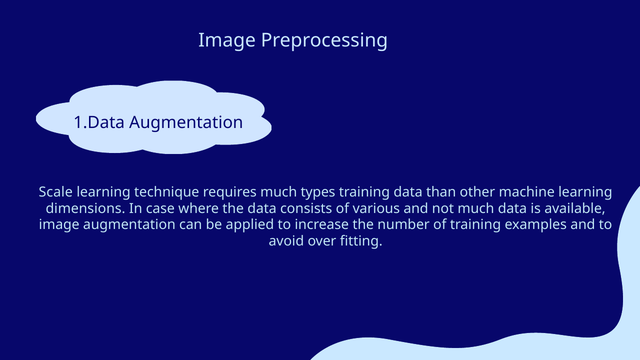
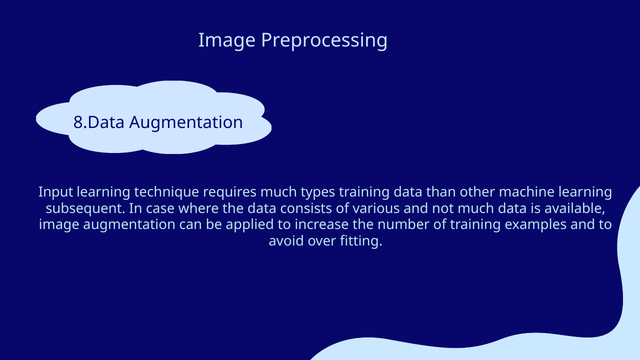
1.Data: 1.Data -> 8.Data (99, 123)
Scale: Scale -> Input (56, 192)
dimensions: dimensions -> subsequent (86, 208)
